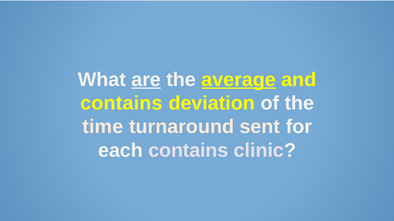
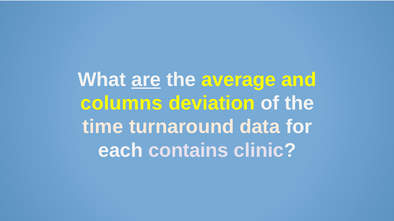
average underline: present -> none (239, 80)
contains: contains -> columns (121, 103)
sent: sent -> data (260, 127)
